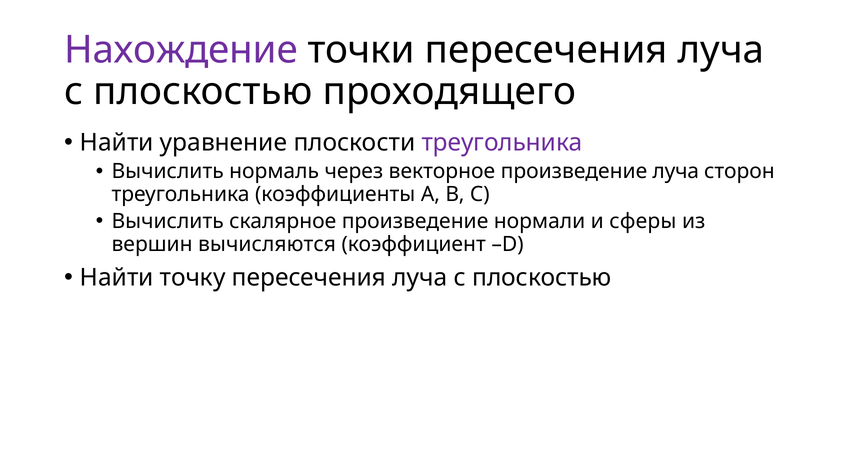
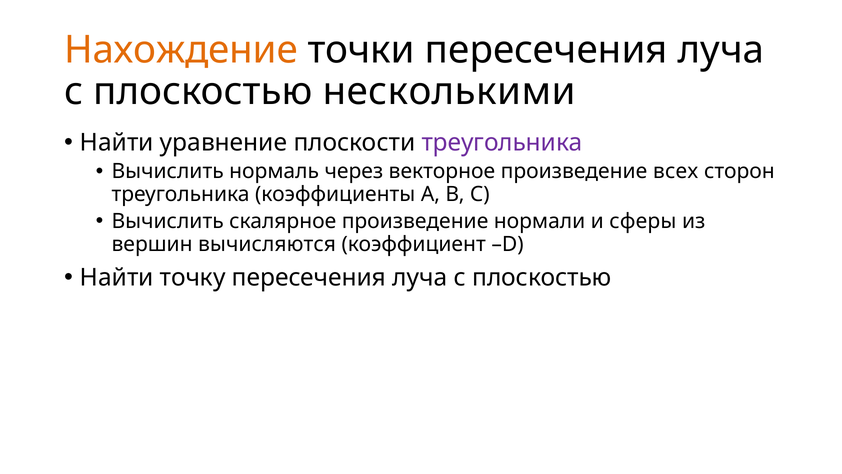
Нахождение colour: purple -> orange (181, 50)
проходящего: проходящего -> несколькими (449, 92)
произведение луча: луча -> всех (676, 171)
